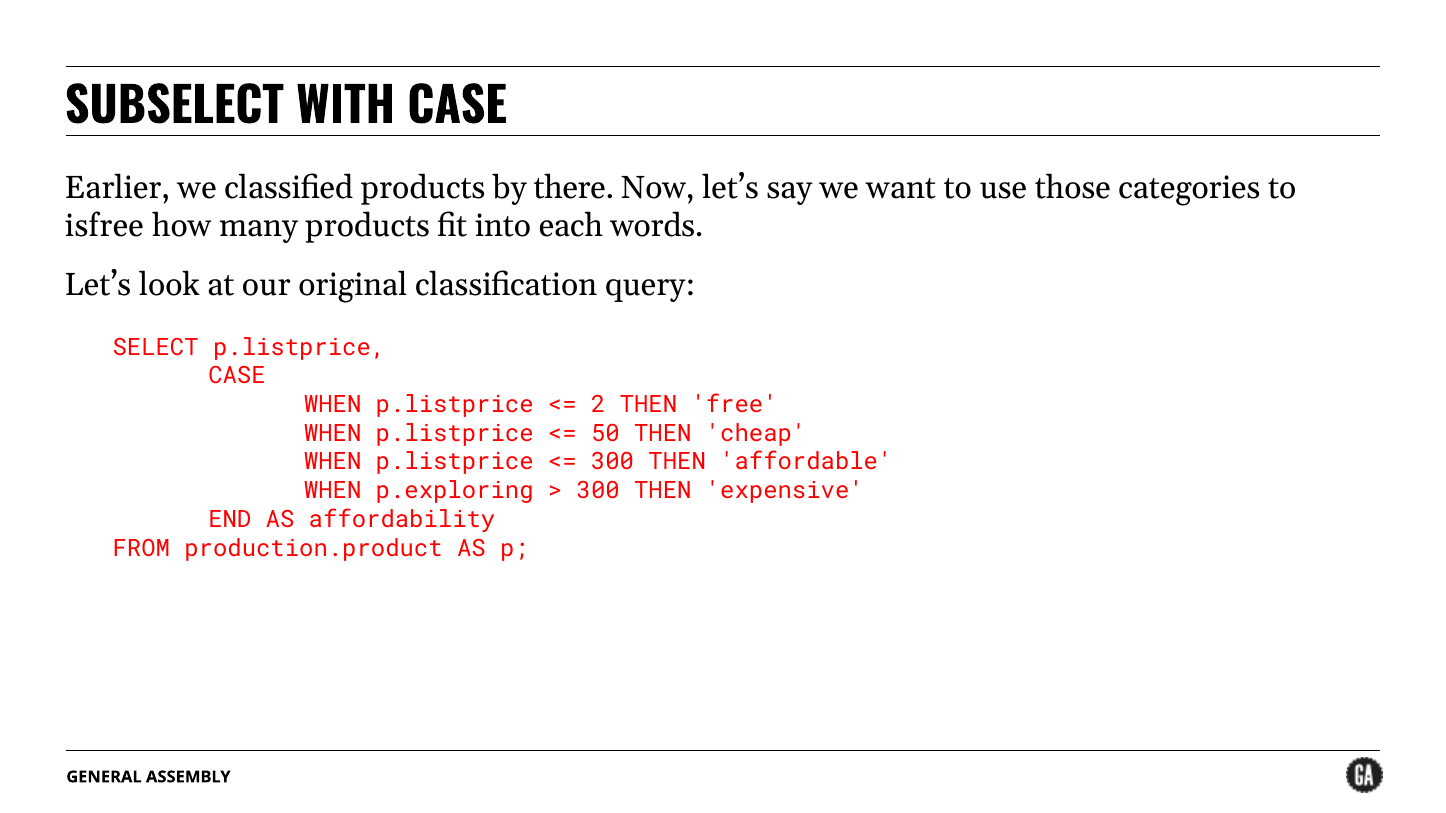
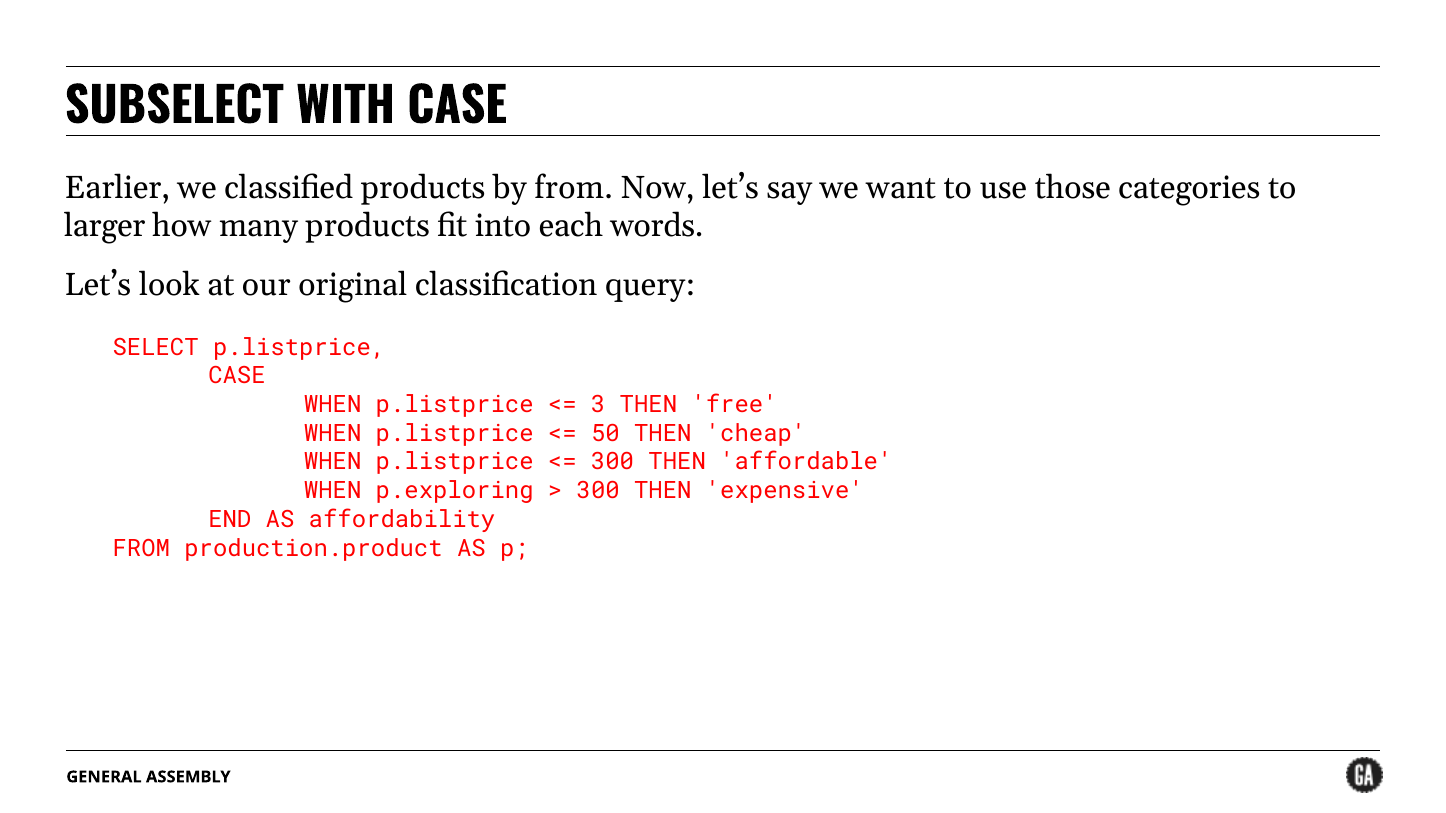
by there: there -> from (574, 188)
isfree: isfree -> larger (105, 226)
2: 2 -> 3 (598, 405)
